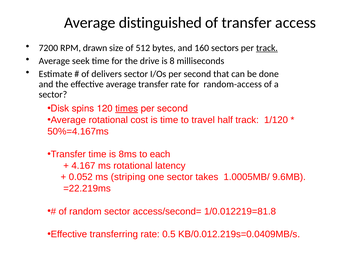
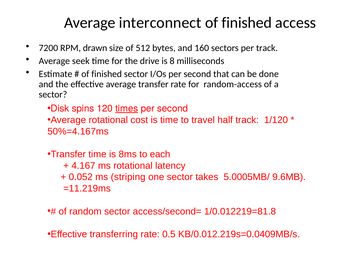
distinguished: distinguished -> interconnect (160, 23)
transfer: transfer -> finished (247, 23)
track underline: present -> none (267, 48)
delivers: delivers -> finished (107, 74)
1.0005MB/: 1.0005MB/ -> 5.0005MB/ (247, 177)
=22.219ms: =22.219ms -> =11.219ms (87, 189)
